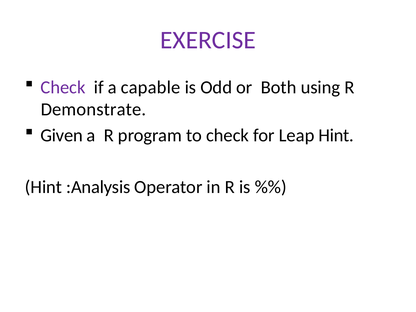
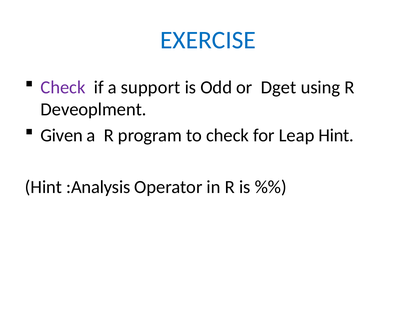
EXERCISE colour: purple -> blue (208, 40)
capable: capable -> support (151, 87)
Both: Both -> Dget (279, 87)
Demonstrate: Demonstrate -> Deveoplment (94, 109)
